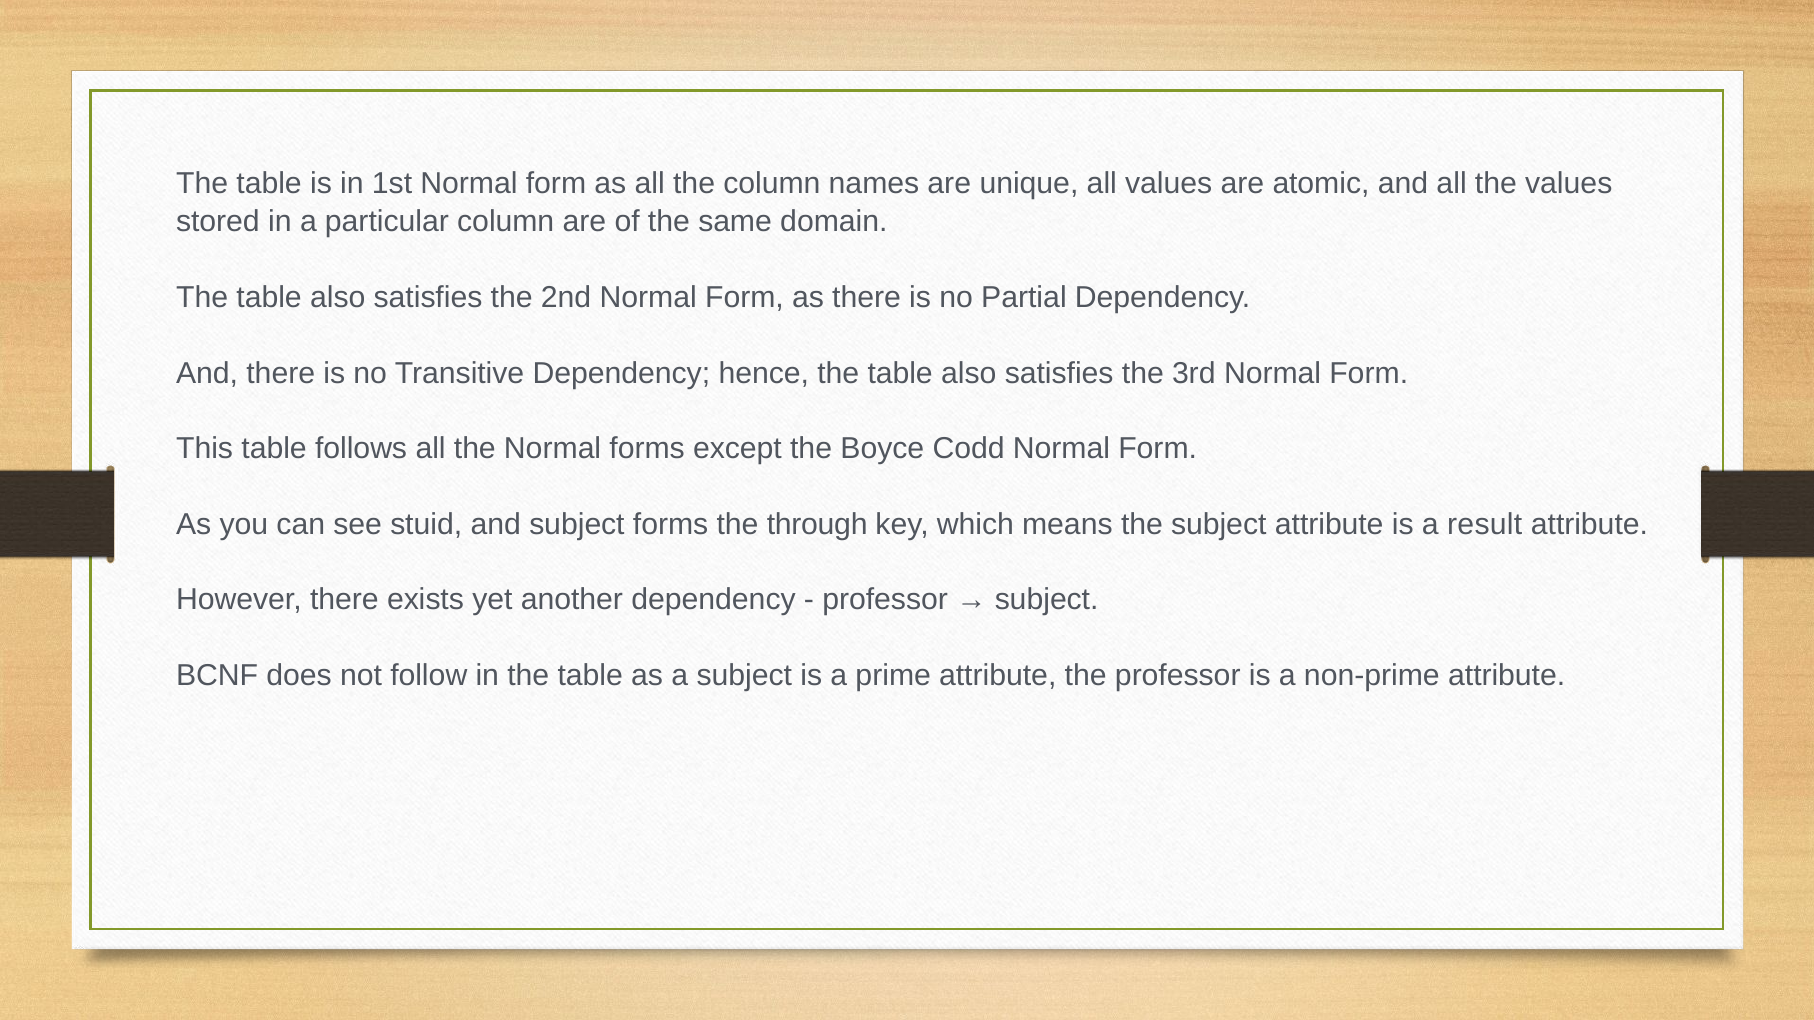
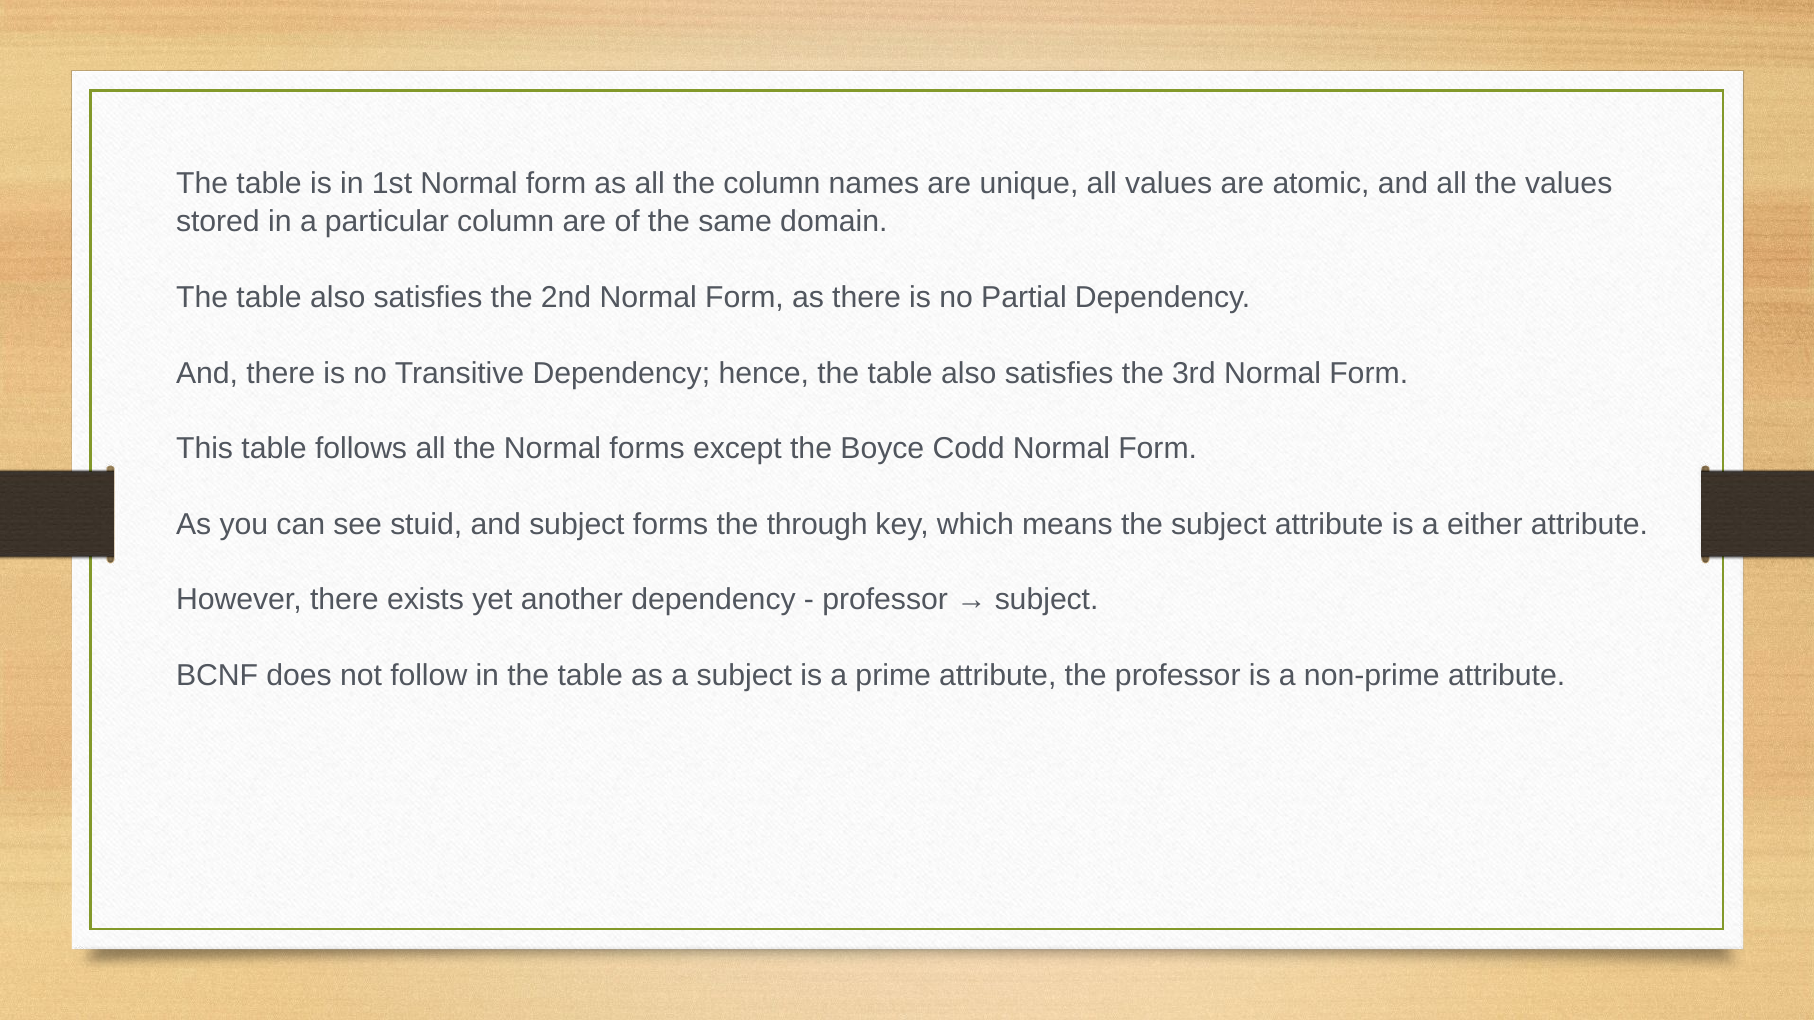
result: result -> either (1485, 525)
